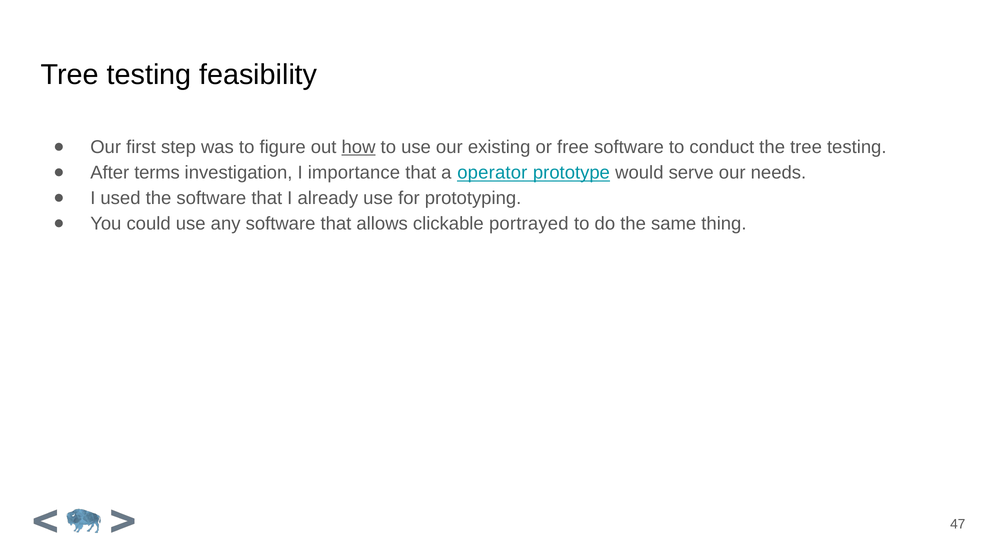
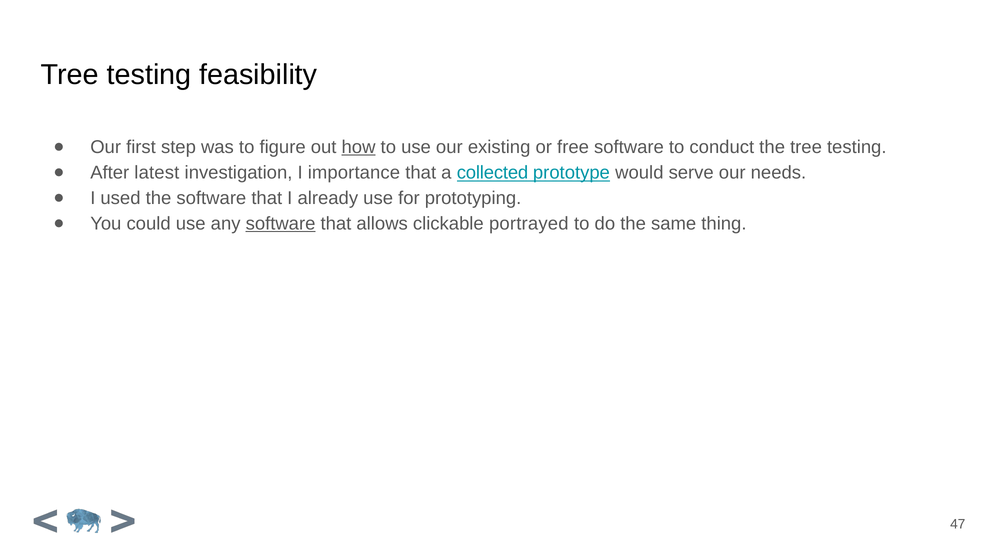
terms: terms -> latest (157, 173)
operator: operator -> collected (493, 173)
software underline: none -> present (281, 224)
